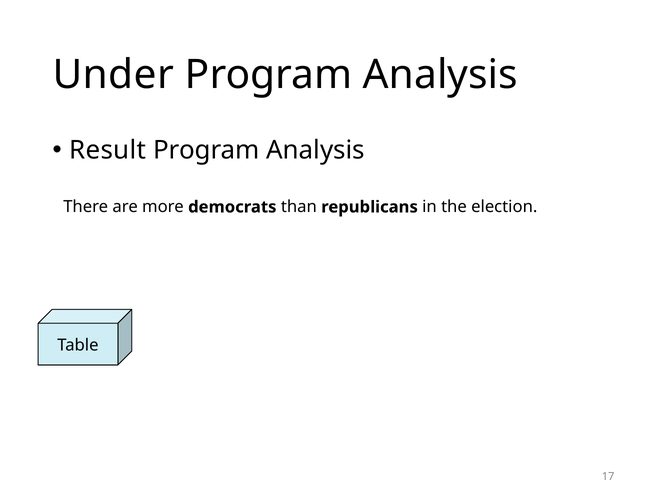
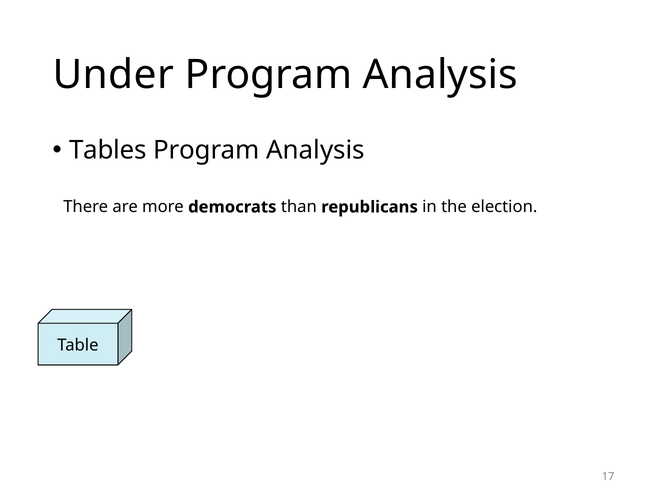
Result: Result -> Tables (108, 150)
